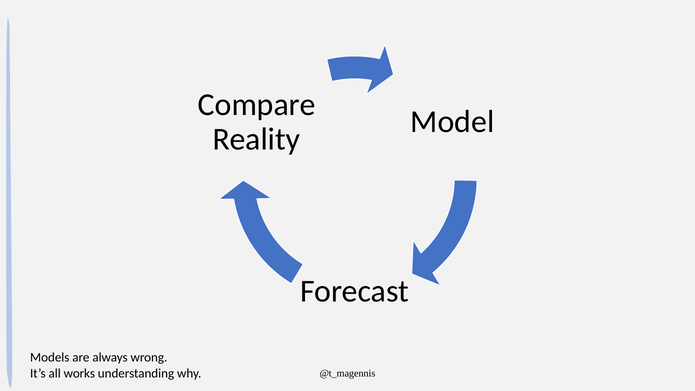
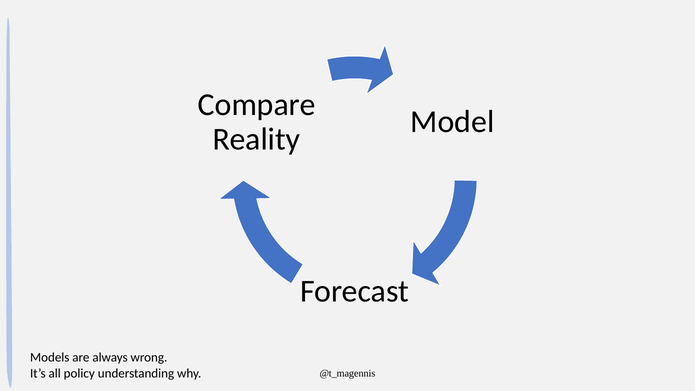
works: works -> policy (79, 373)
